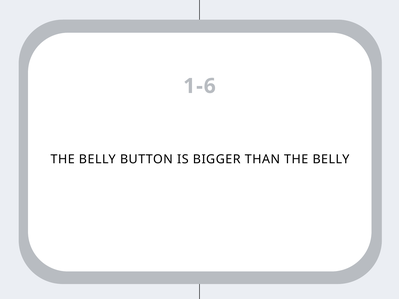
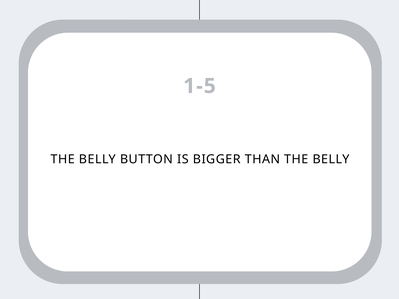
6: 6 -> 5 (210, 86)
